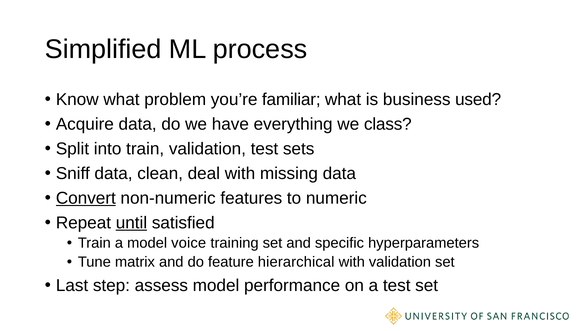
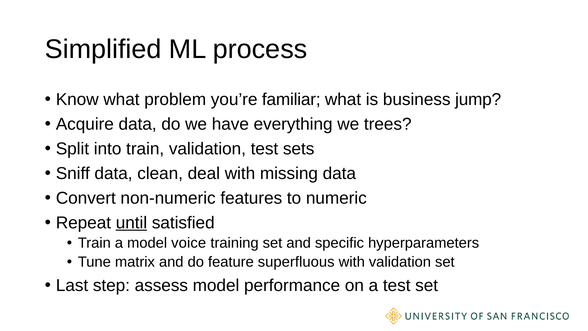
used: used -> jump (478, 99)
class: class -> trees (388, 124)
Convert underline: present -> none (86, 198)
hierarchical: hierarchical -> superfluous (296, 262)
